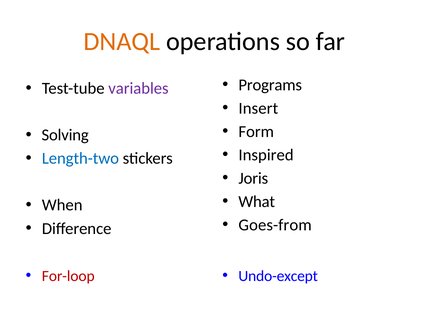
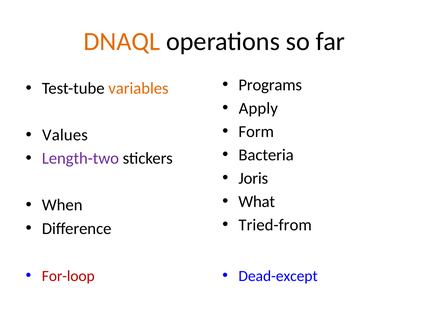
variables colour: purple -> orange (138, 88)
Insert: Insert -> Apply (258, 108)
Solving: Solving -> Values (65, 135)
Inspired: Inspired -> Bacteria (266, 155)
Length-two colour: blue -> purple (80, 158)
Goes-from: Goes-from -> Tried-from (275, 225)
Undo-except: Undo-except -> Dead-except (278, 276)
